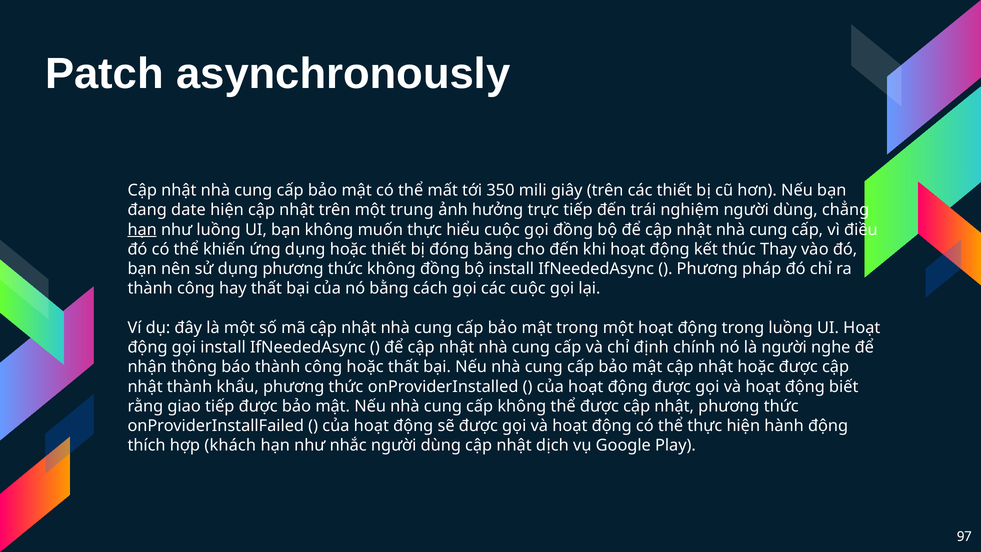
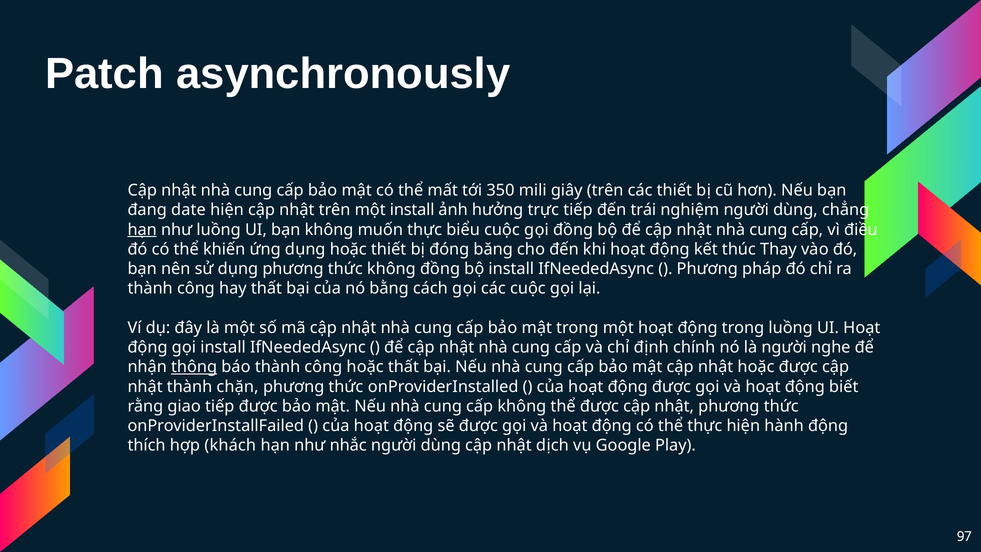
một trung: trung -> install (412, 210)
hiểu: hiểu -> biểu (463, 230)
thông underline: none -> present (194, 367)
khẩu: khẩu -> chặn (238, 387)
